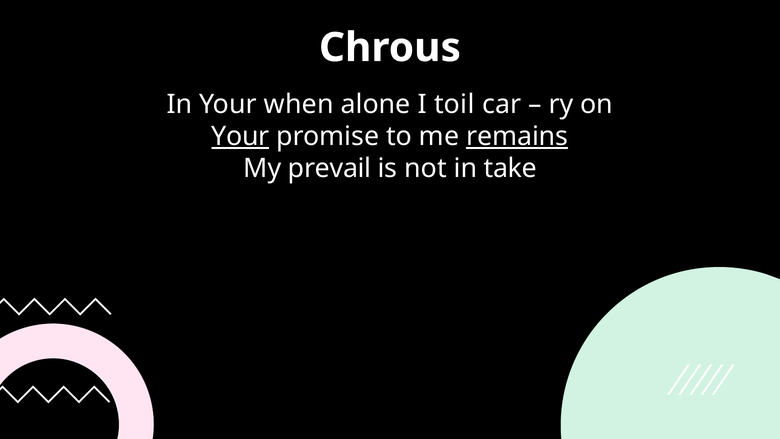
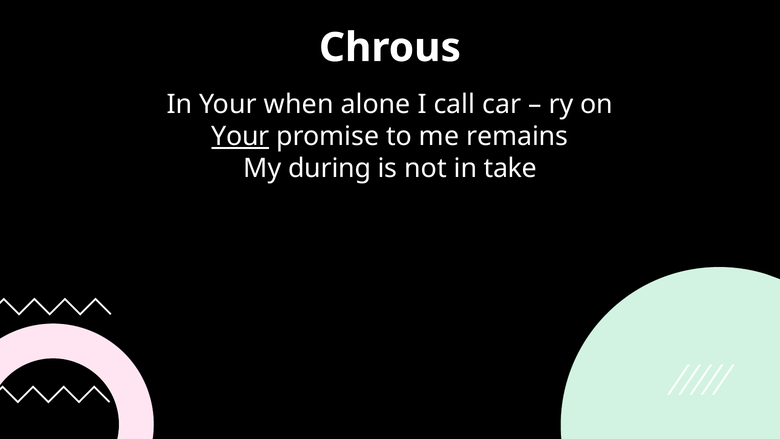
toil: toil -> call (454, 104)
remains underline: present -> none (517, 136)
prevail: prevail -> during (330, 169)
